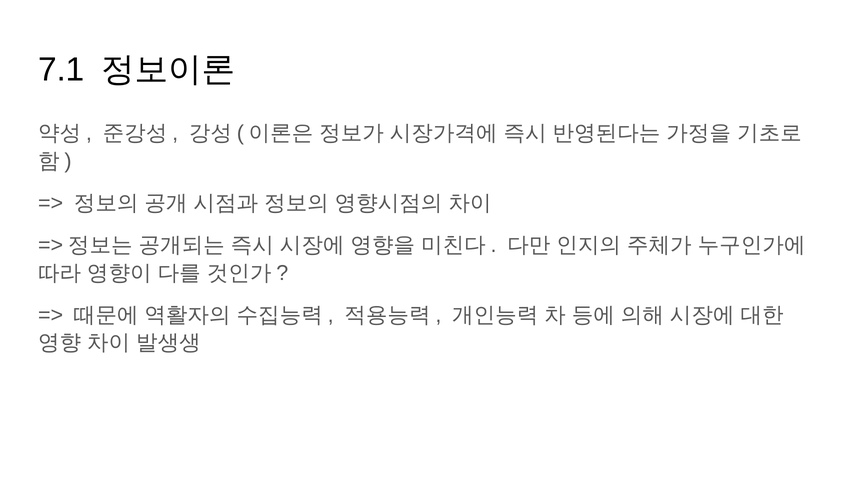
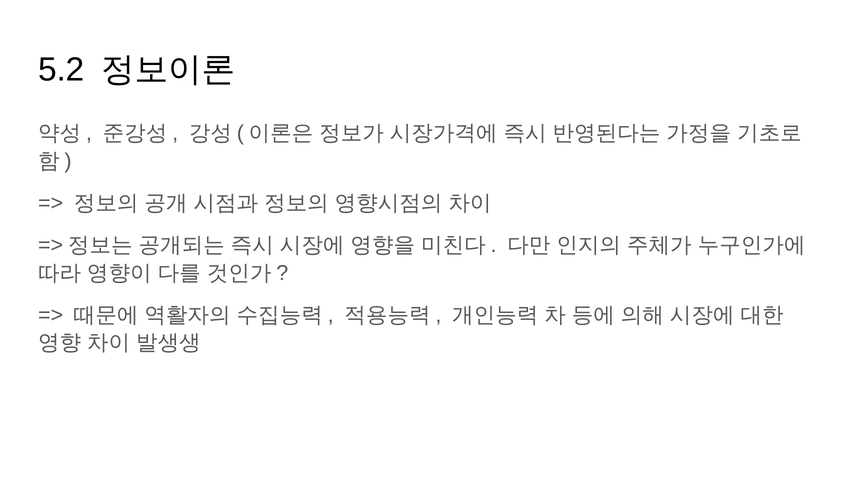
7.1: 7.1 -> 5.2 (61, 70)
